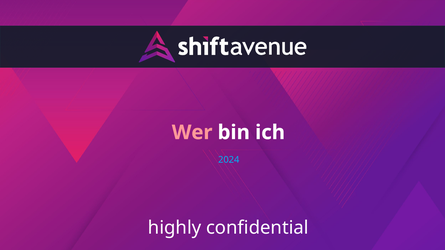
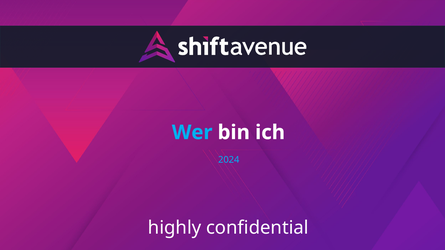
Wer colour: pink -> light blue (192, 133)
